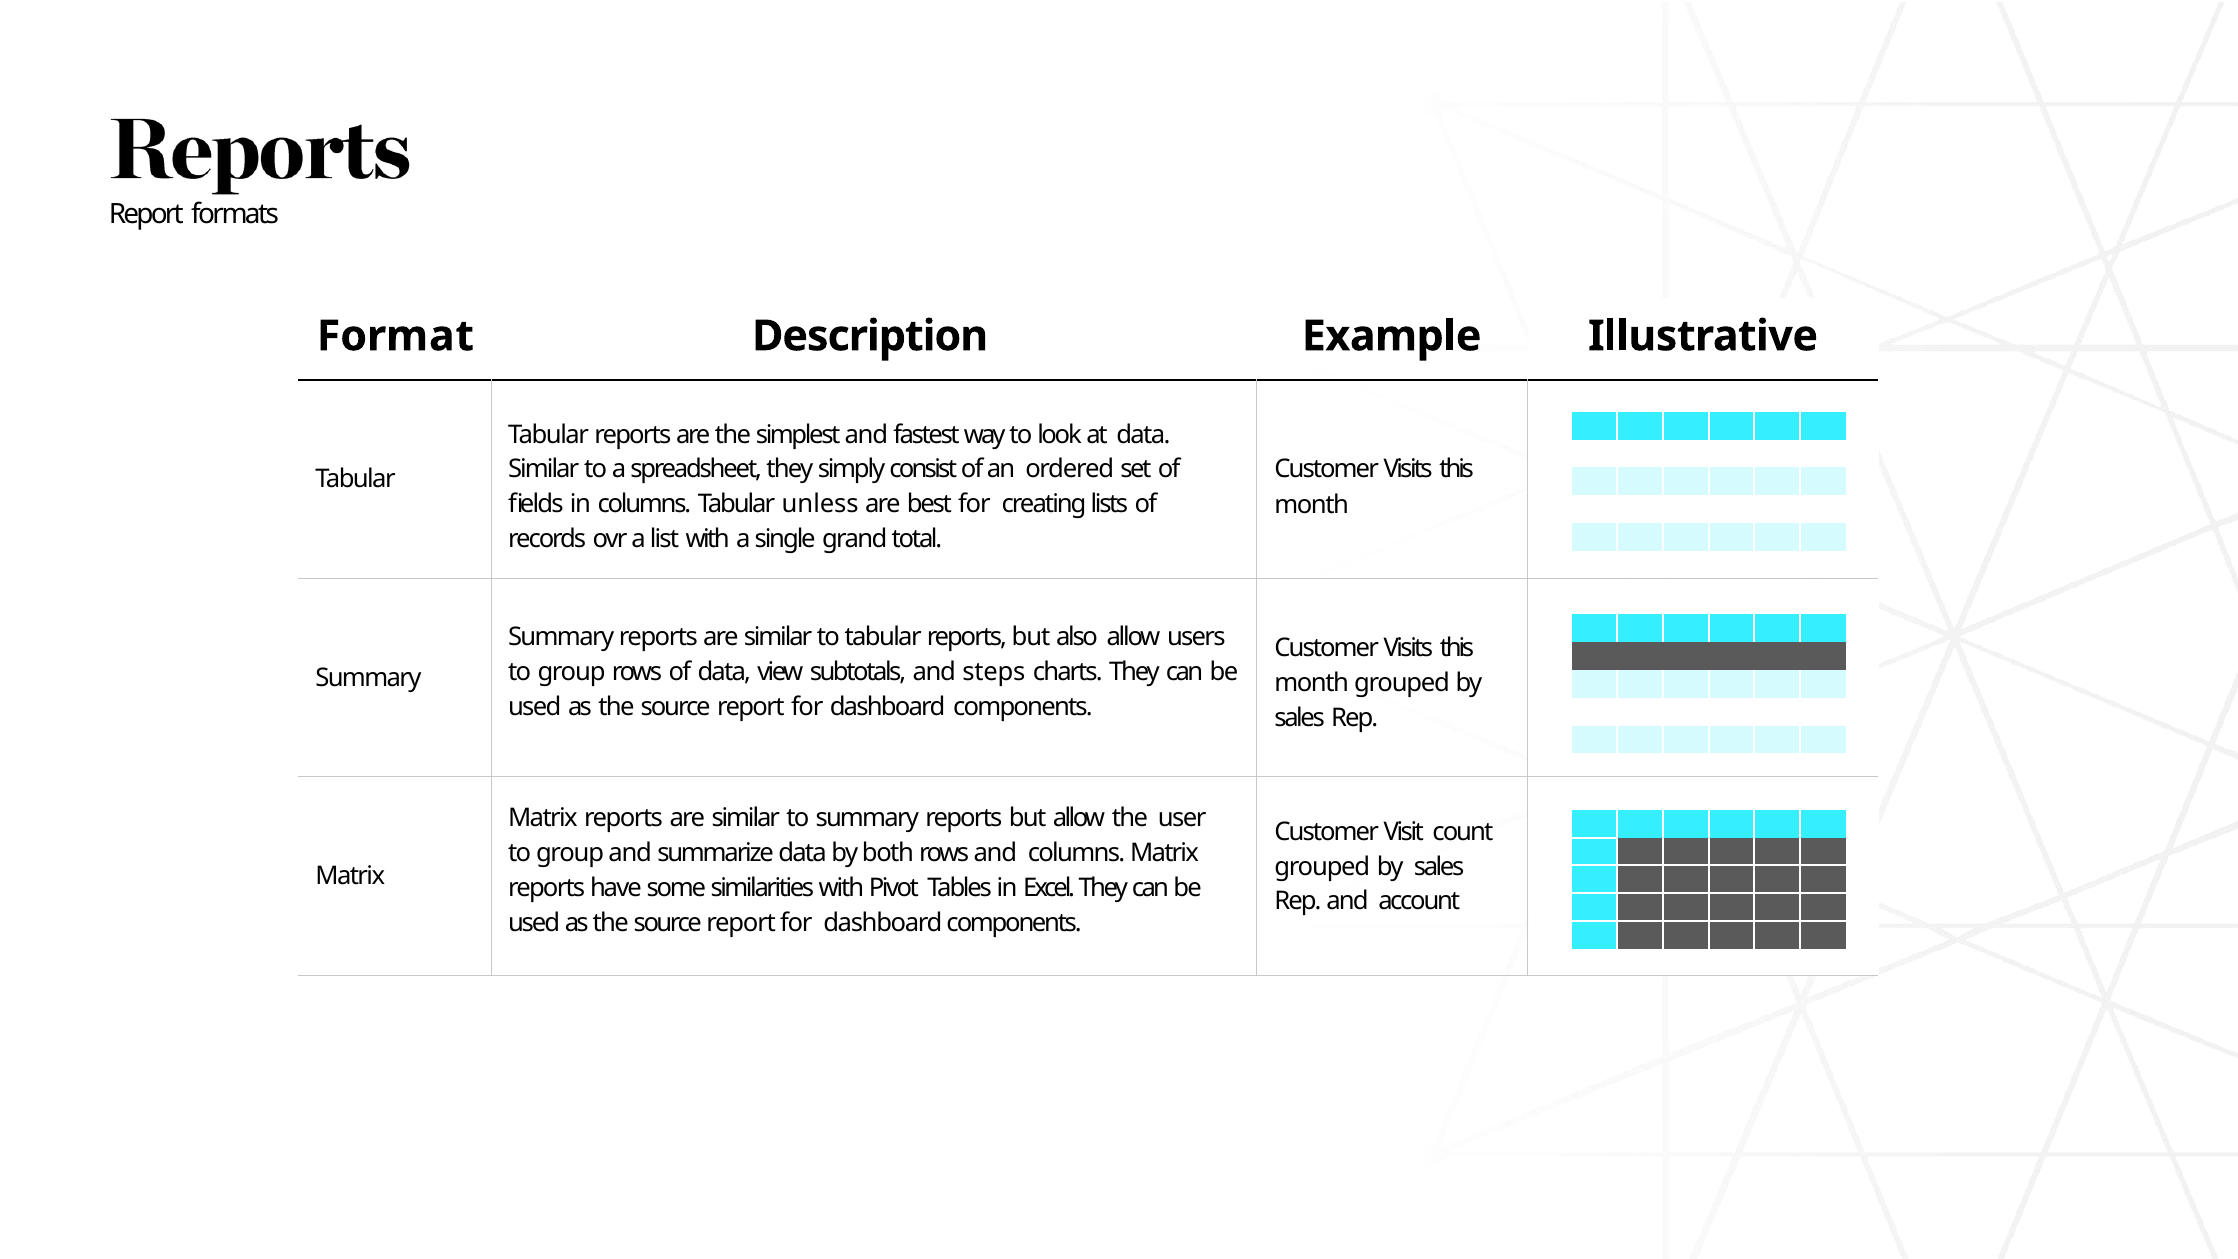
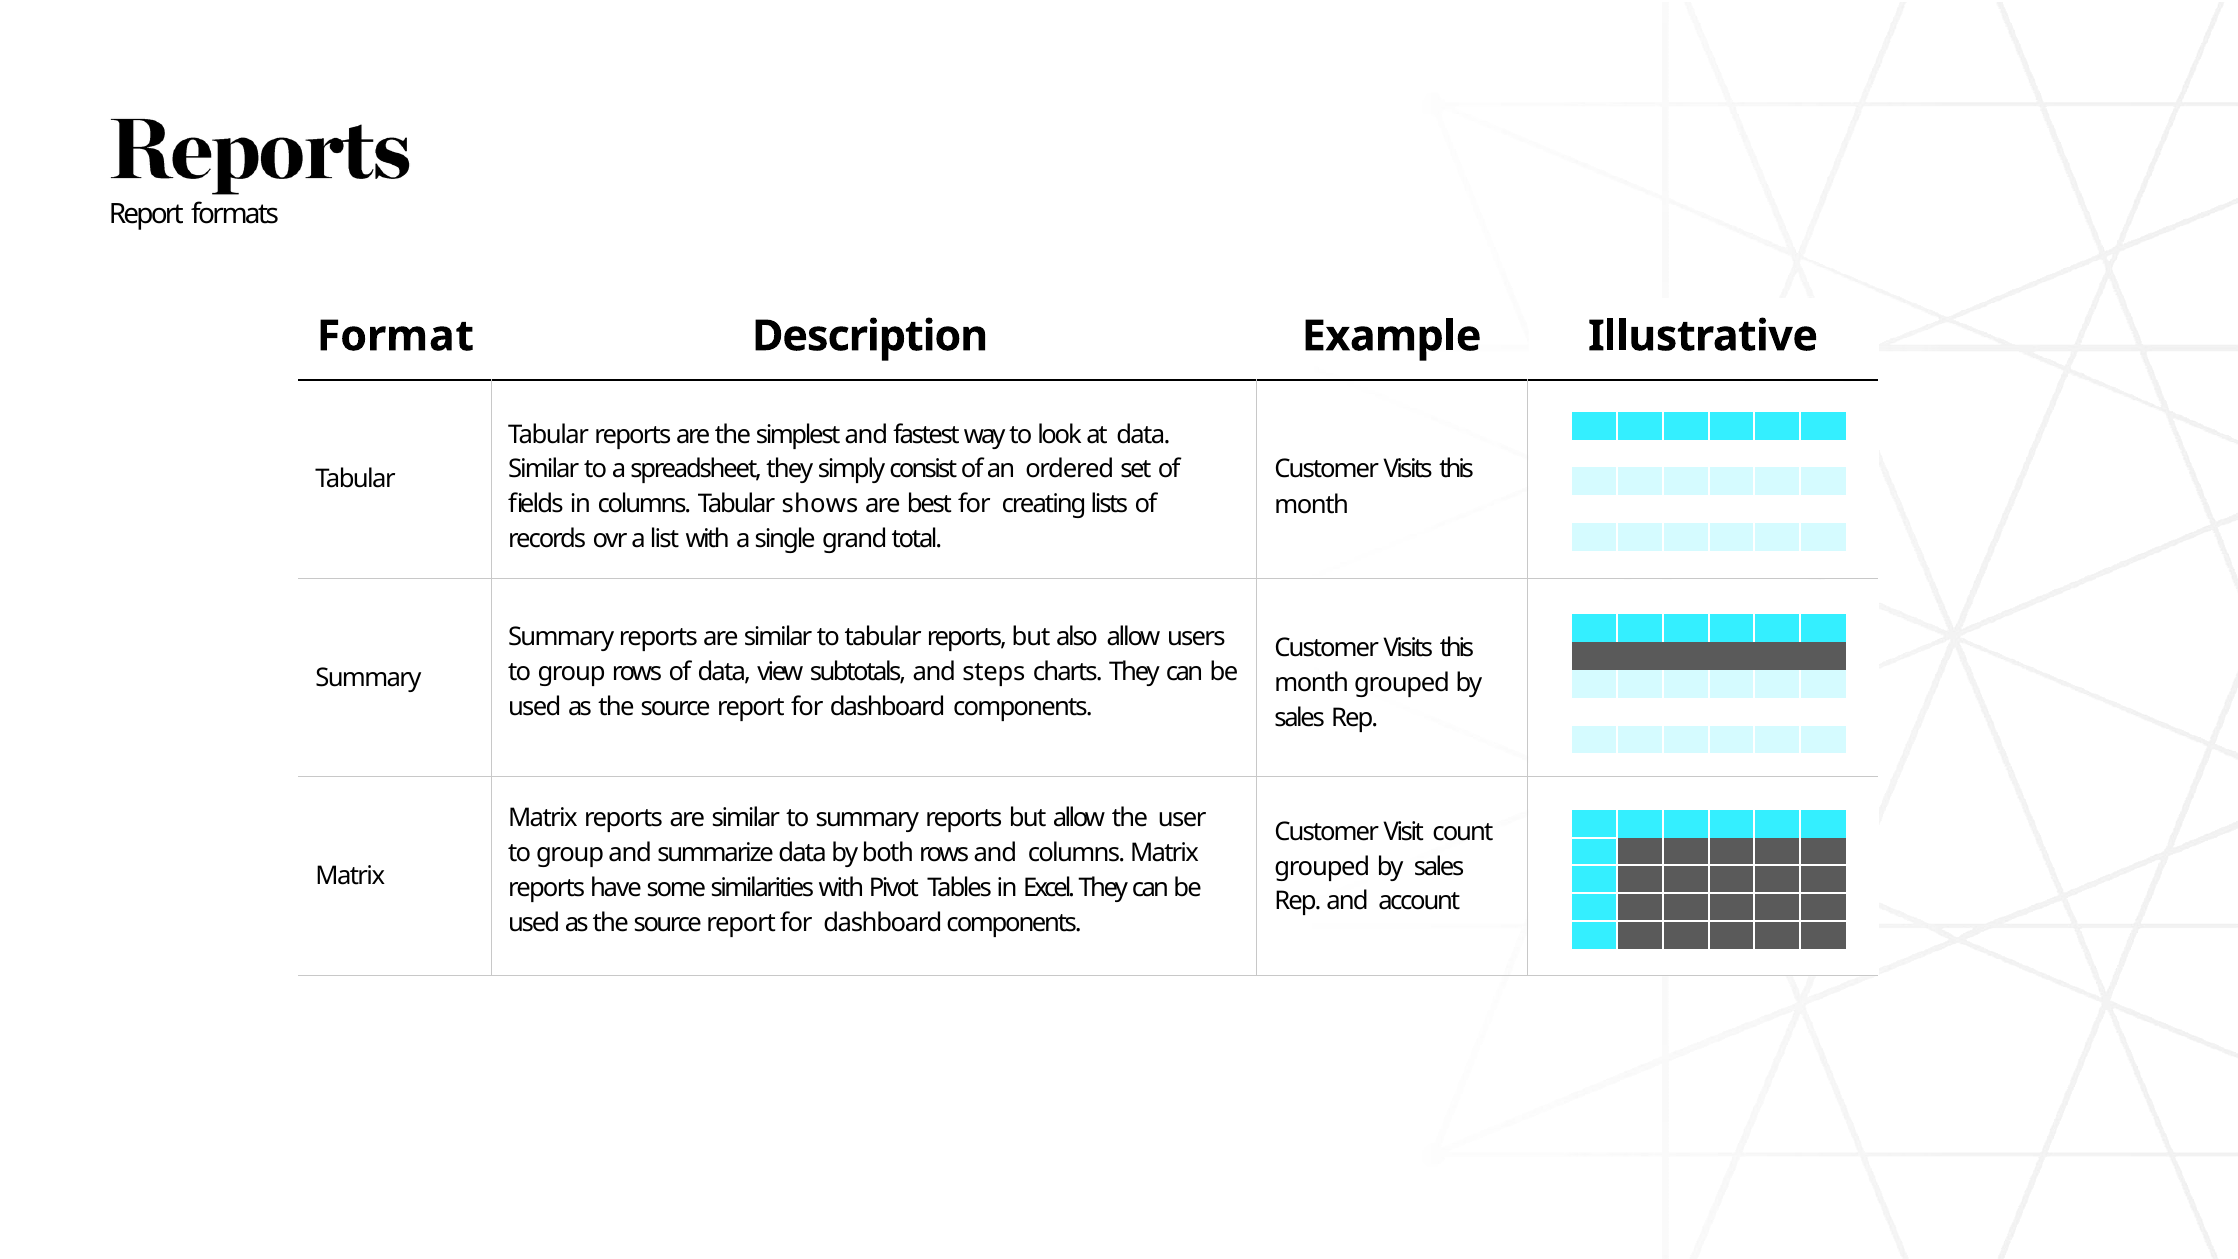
unless: unless -> shows (820, 504)
